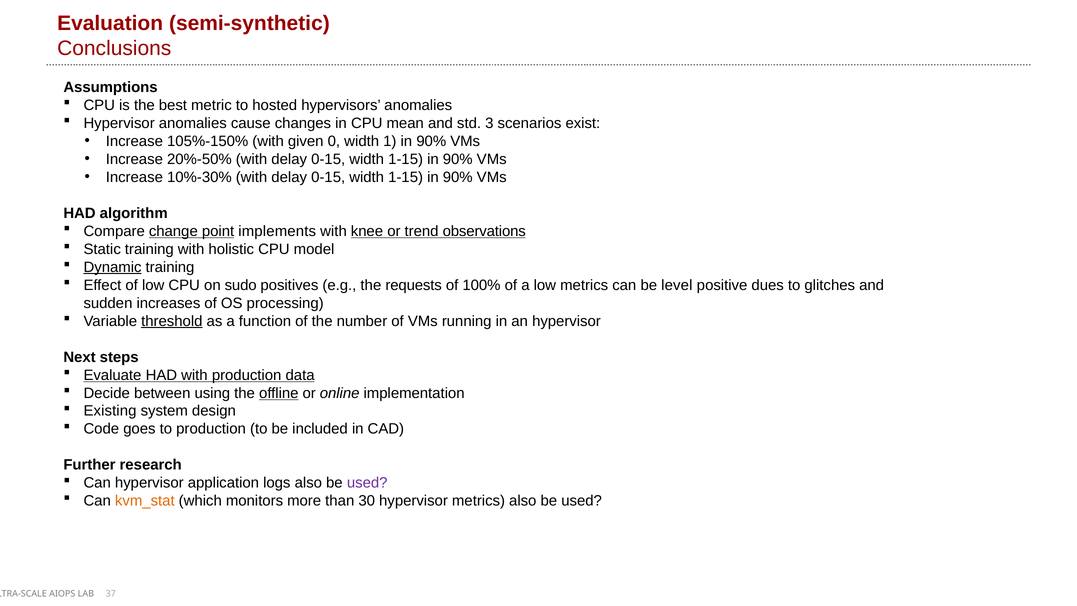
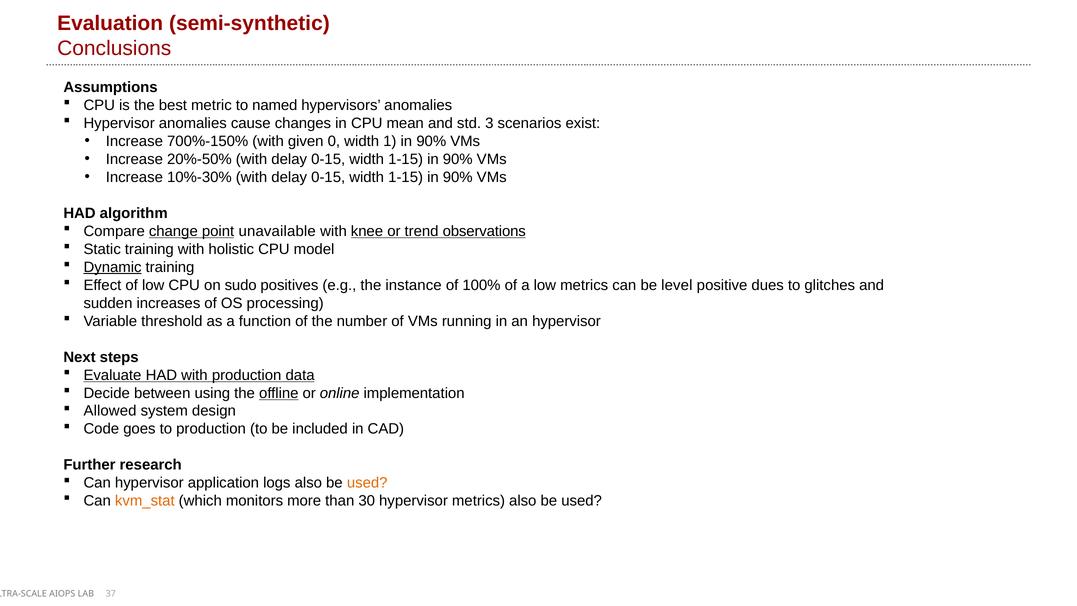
hosted: hosted -> named (275, 105)
105%-150%: 105%-150% -> 700%-150% (208, 141)
implements: implements -> unavailable (277, 231)
requests: requests -> instance (414, 285)
threshold underline: present -> none (172, 321)
Existing: Existing -> Allowed (110, 411)
used colour: purple -> orange (367, 483)
